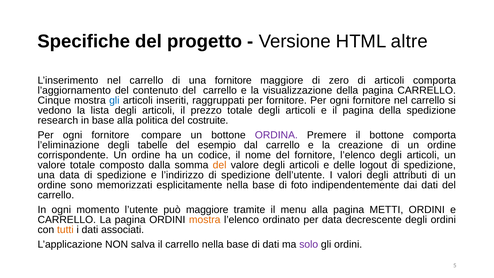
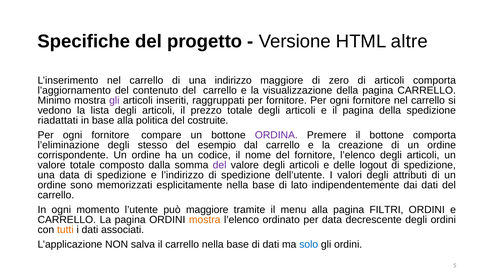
una fornitore: fornitore -> indirizzo (233, 80)
Cinque: Cinque -> Minimo (54, 100)
gli colour: blue -> purple (114, 100)
research: research -> riadattati (58, 120)
tabelle: tabelle -> stesso (153, 145)
del colour: orange -> purple (220, 165)
foto: foto -> lato (299, 185)
METTI: METTI -> FILTRI (386, 210)
solo colour: purple -> blue (309, 244)
